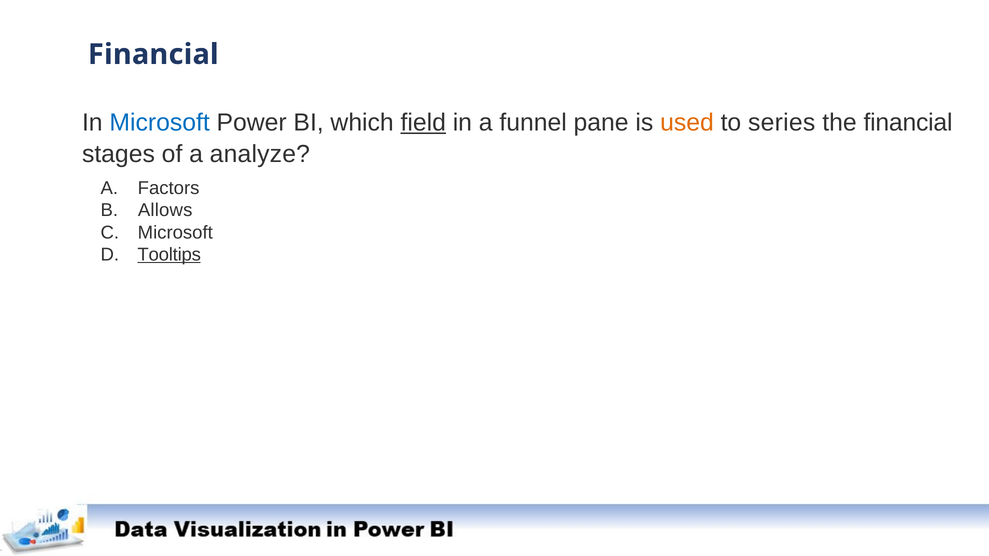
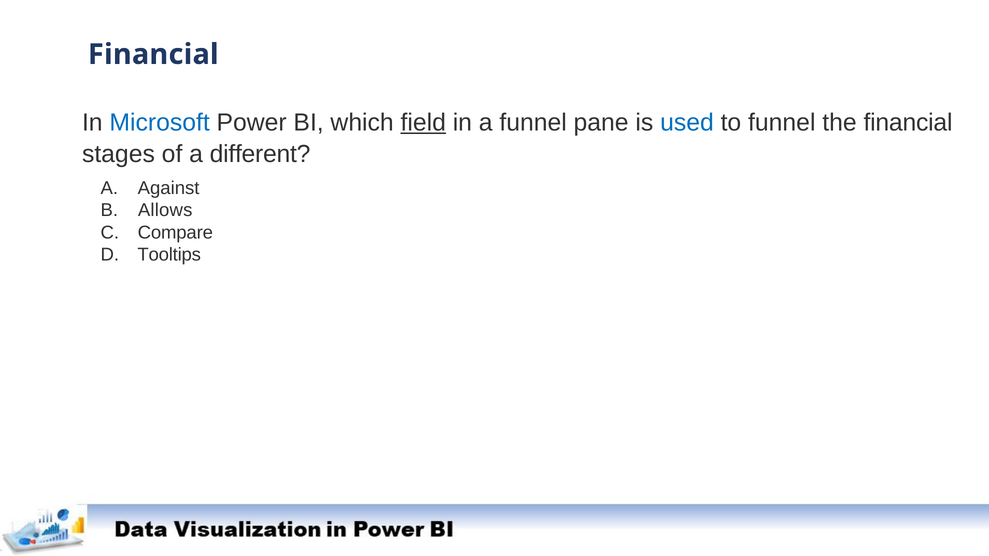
used colour: orange -> blue (687, 123)
to series: series -> funnel (782, 123)
analyze: analyze -> different (260, 154)
Factors: Factors -> Against (169, 188)
C Microsoft: Microsoft -> Compare (175, 233)
Tooltips underline: present -> none (169, 255)
